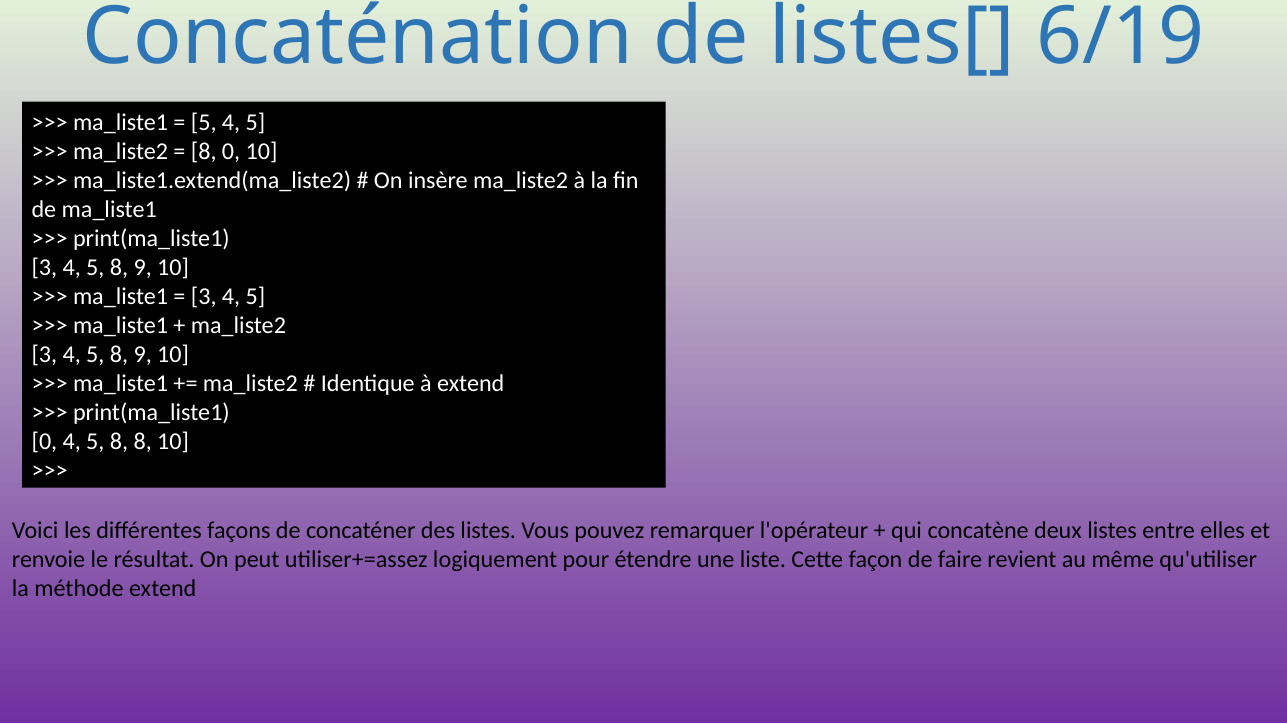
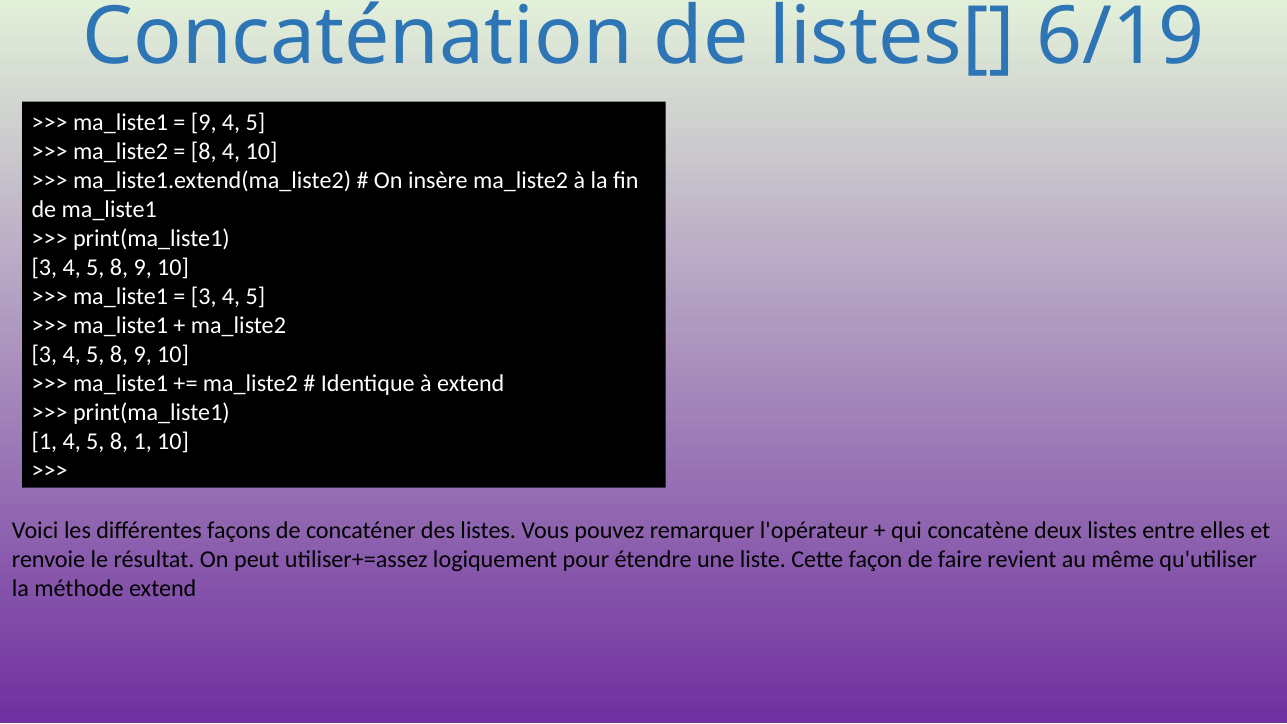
5: 5 -> 9 (204, 123)
8 0: 0 -> 4 (231, 152)
0: 0 -> 1 (44, 441)
8 8: 8 -> 1 (143, 441)
